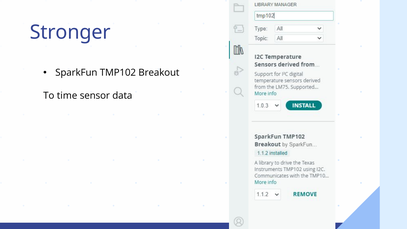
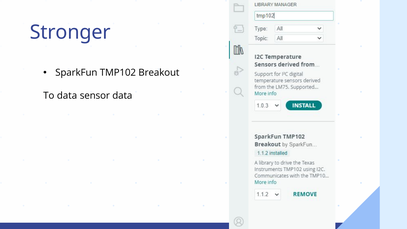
To time: time -> data (67, 96)
